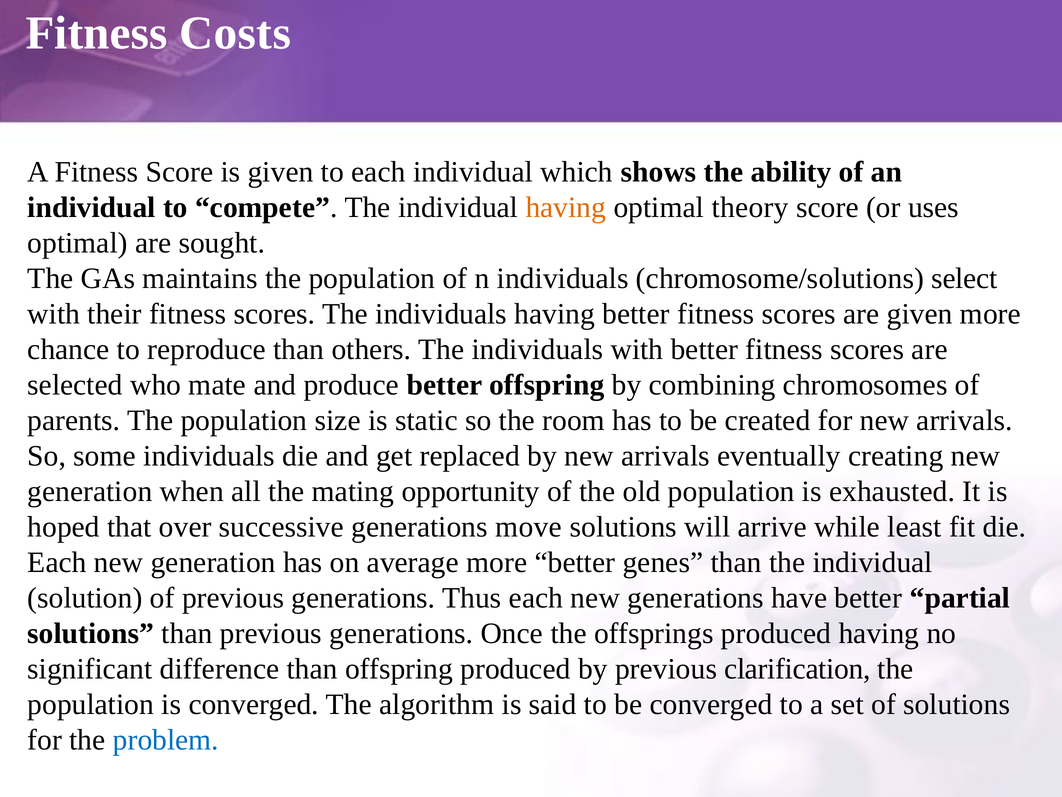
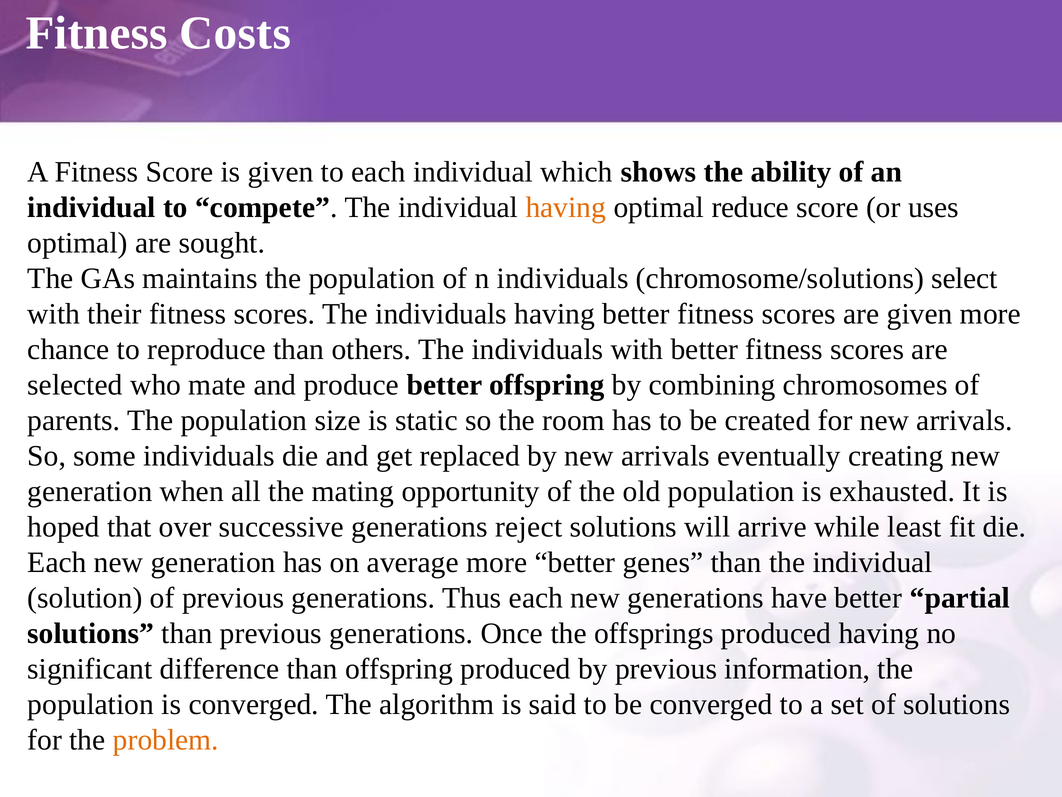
theory: theory -> reduce (750, 207)
move: move -> reject (529, 527)
clarification: clarification -> information (797, 669)
problem colour: blue -> orange (166, 740)
